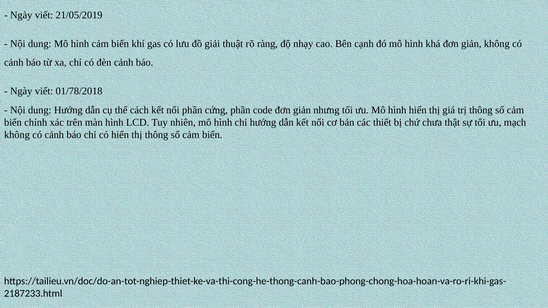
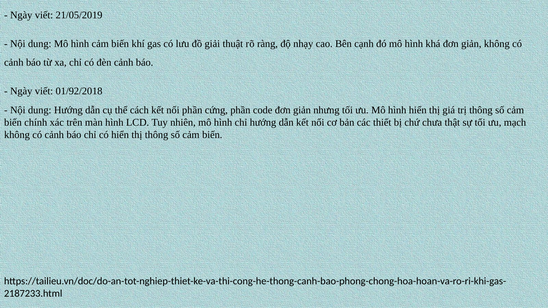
01/78/2018: 01/78/2018 -> 01/92/2018 (79, 91)
